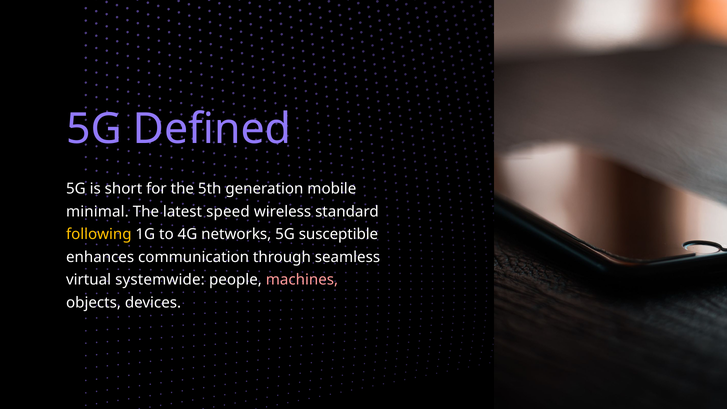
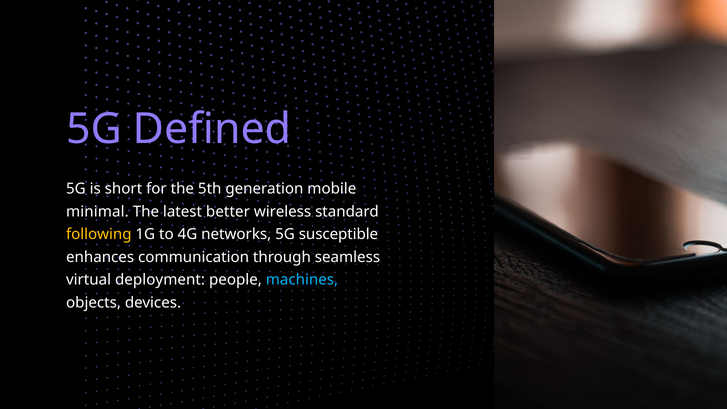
speed: speed -> better (228, 212)
systemwide: systemwide -> deployment (160, 280)
machines colour: pink -> light blue (302, 280)
